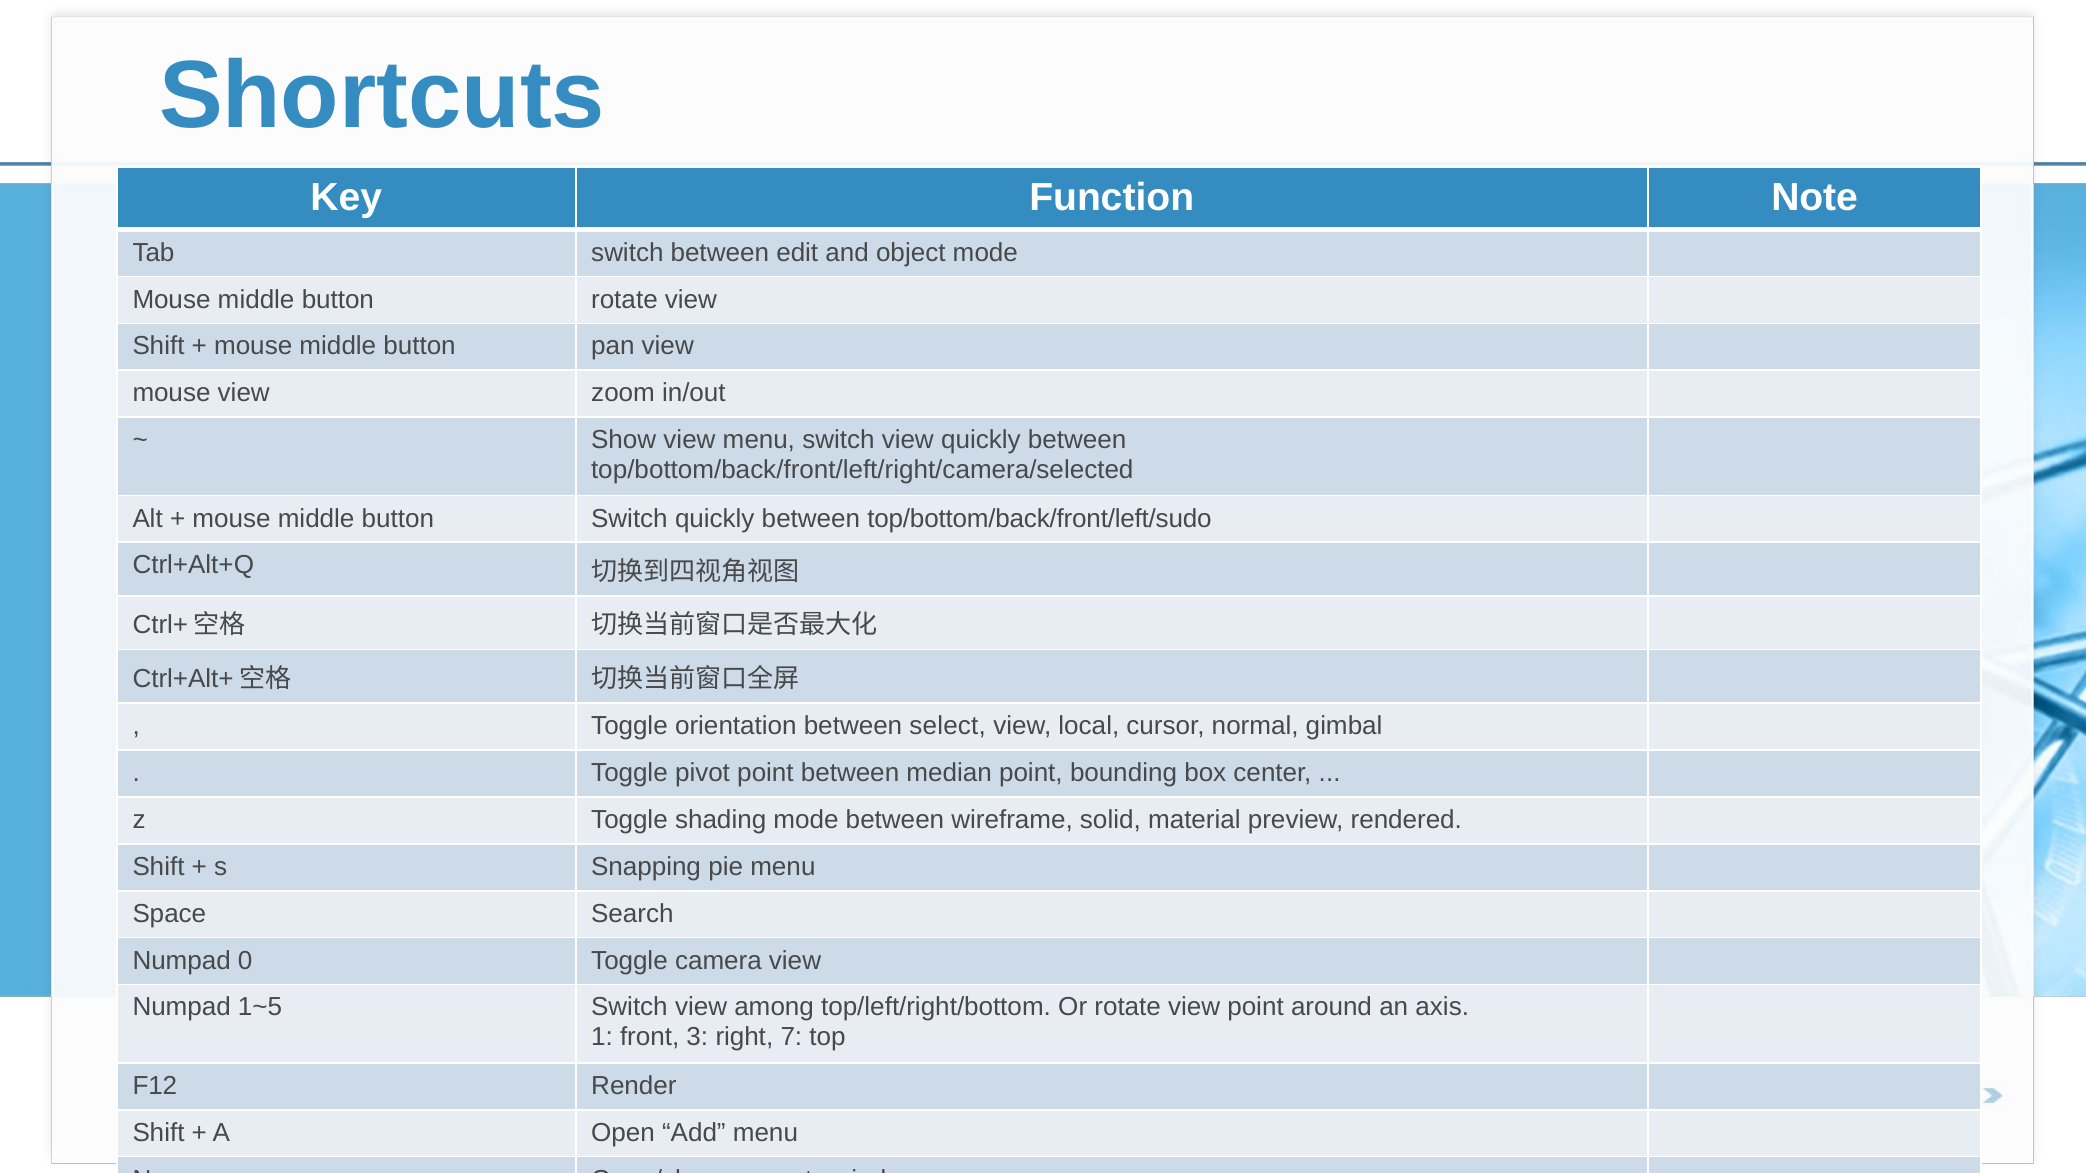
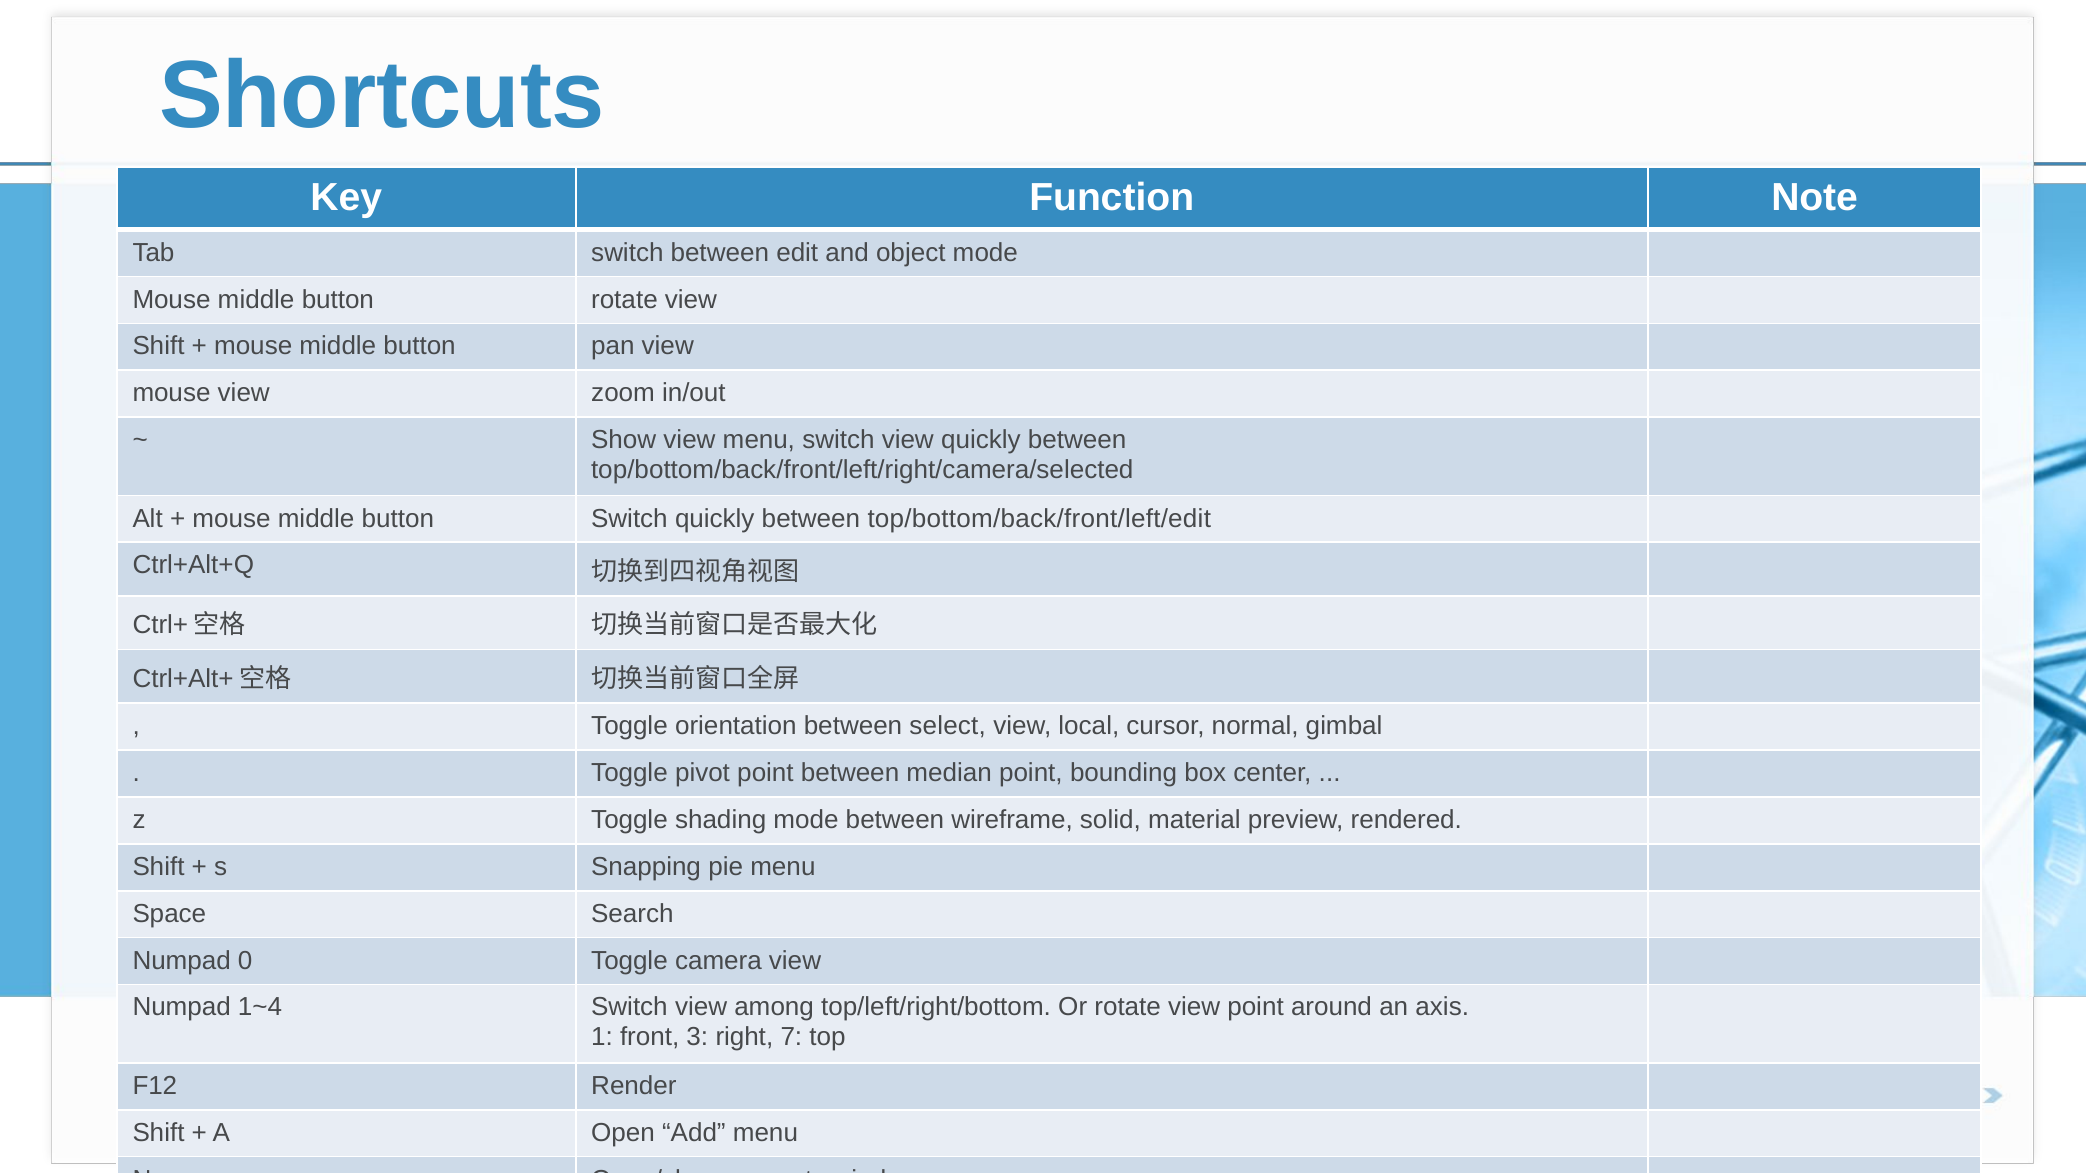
top/bottom/back/front/left/sudo: top/bottom/back/front/left/sudo -> top/bottom/back/front/left/edit (1039, 519)
1~5: 1~5 -> 1~4 (260, 1008)
